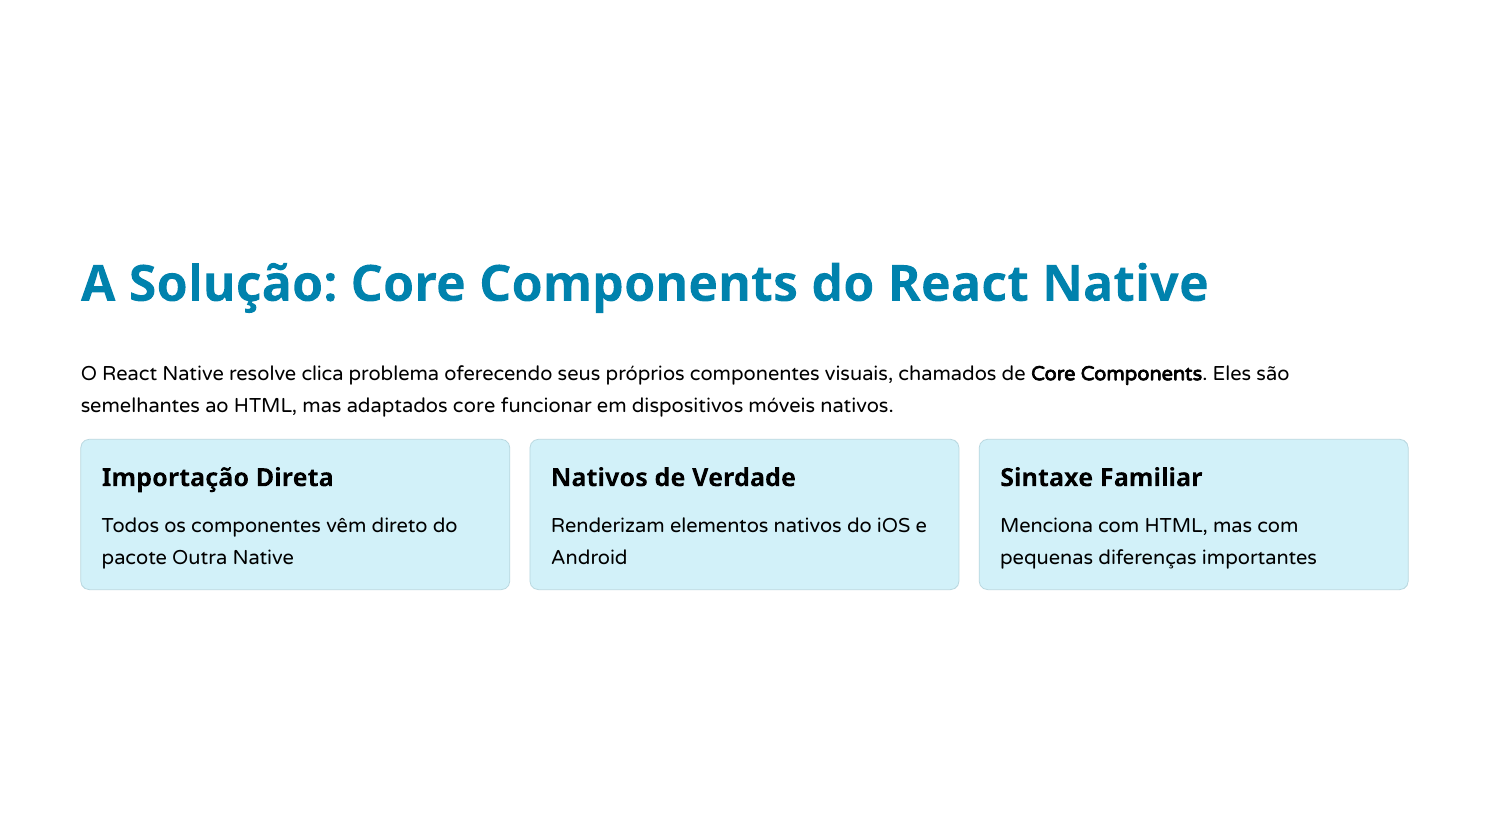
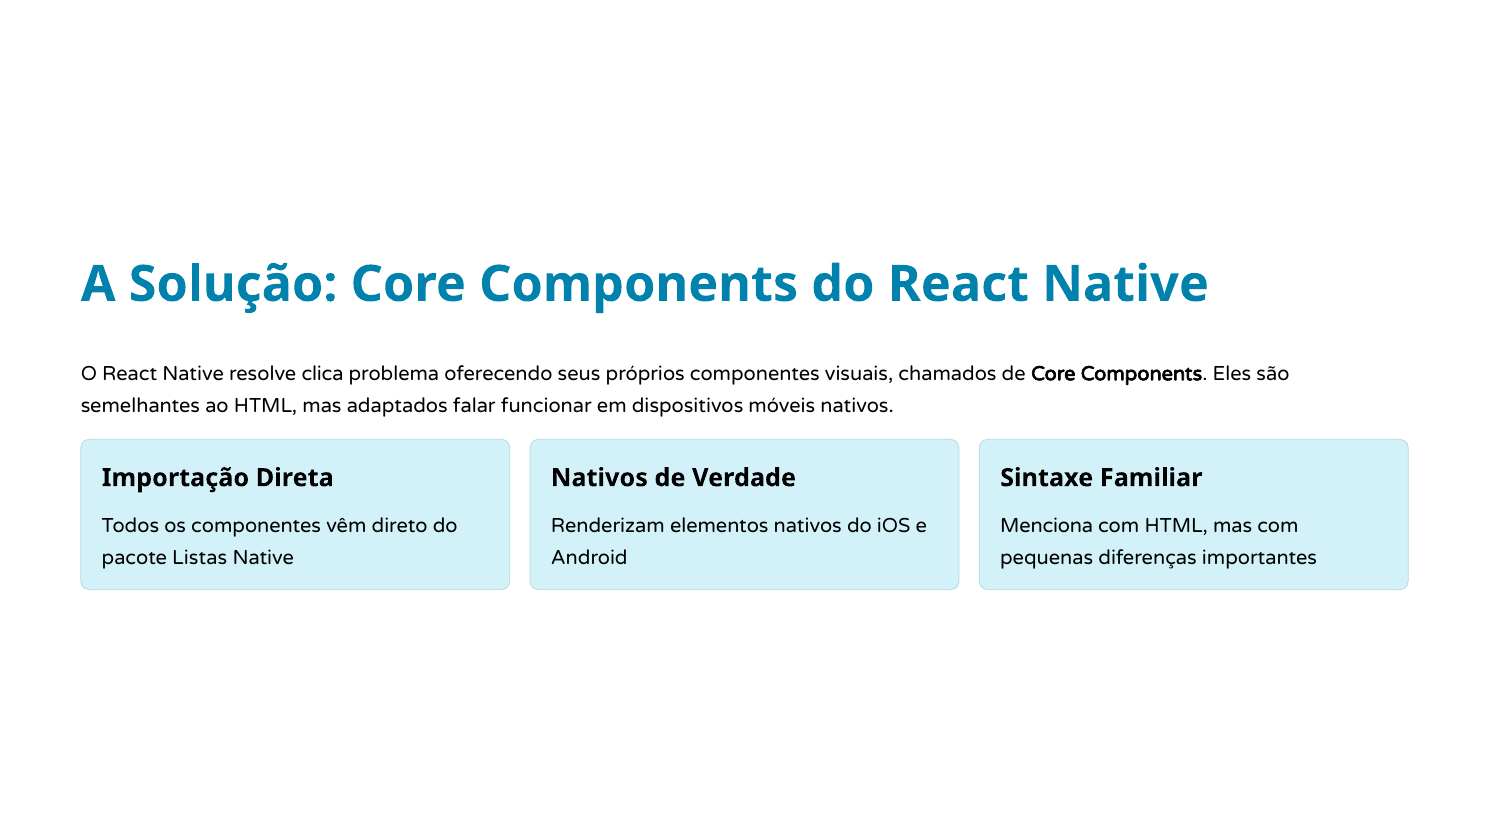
adaptados core: core -> falar (474, 406)
Outra: Outra -> Listas (200, 558)
